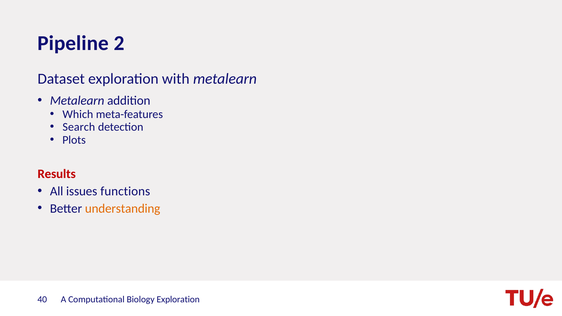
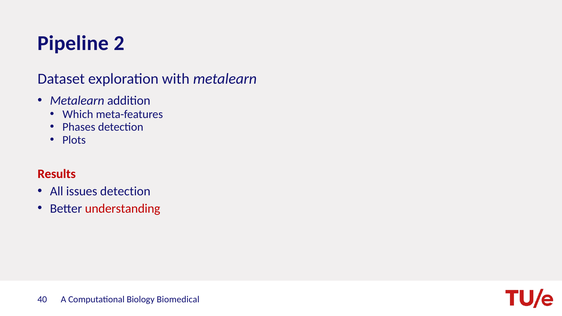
Search: Search -> Phases (79, 127)
issues functions: functions -> detection (125, 191)
understanding colour: orange -> red (123, 209)
Biology Exploration: Exploration -> Biomedical (178, 300)
